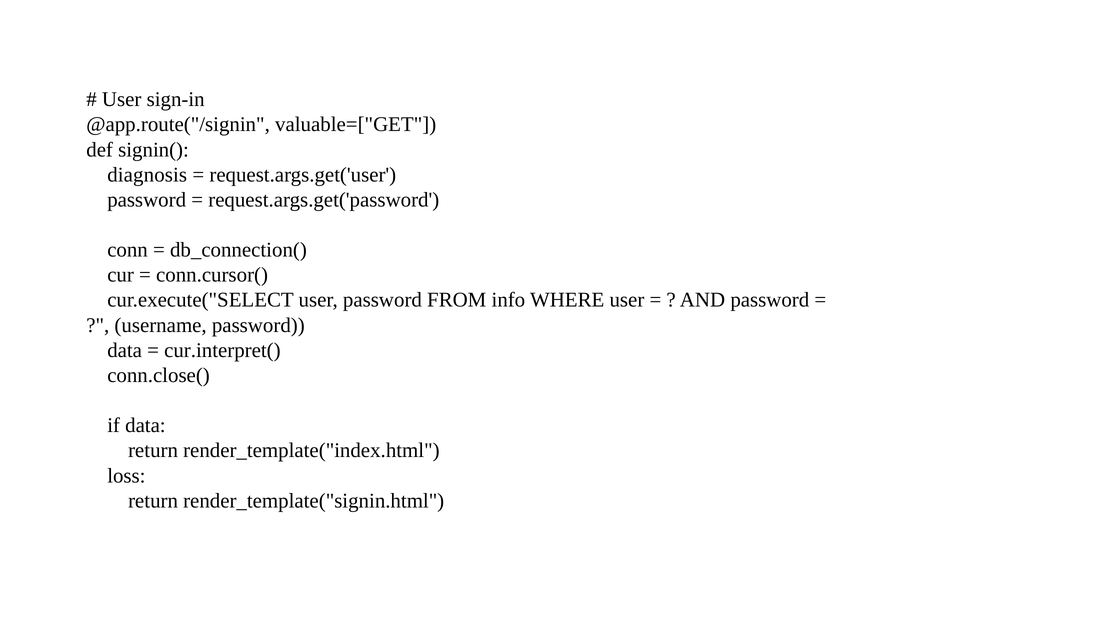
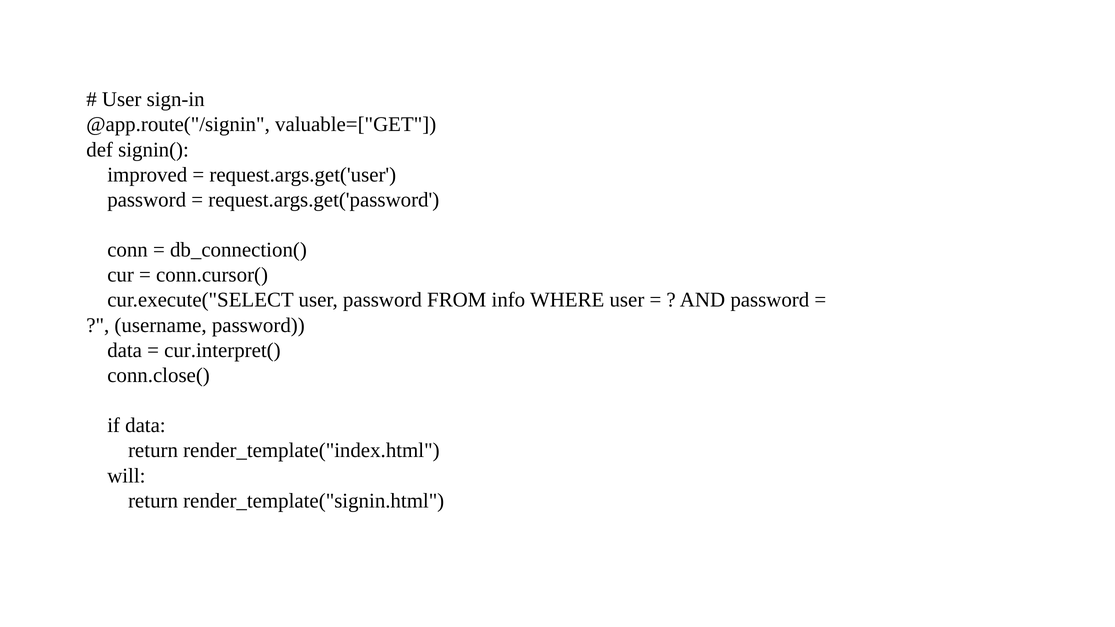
diagnosis: diagnosis -> improved (147, 175)
loss: loss -> will (126, 476)
